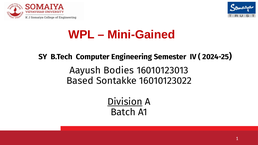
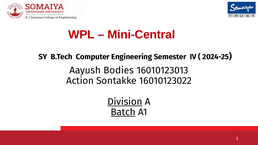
Mini-Gained: Mini-Gained -> Mini-Central (141, 35)
Based: Based -> Action (80, 81)
Batch underline: none -> present (123, 112)
